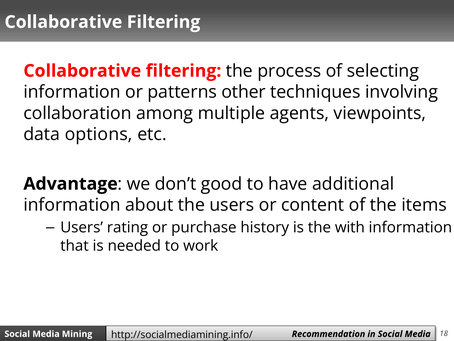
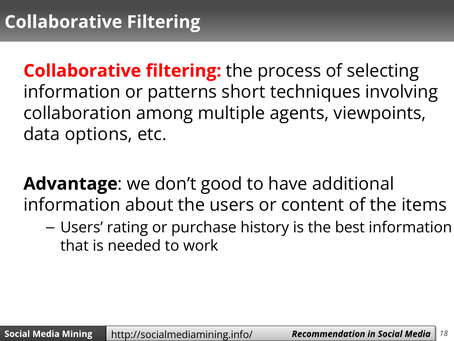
other: other -> short (243, 92)
with: with -> best (350, 227)
